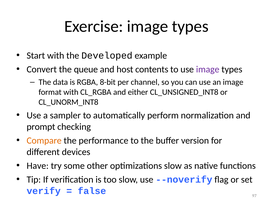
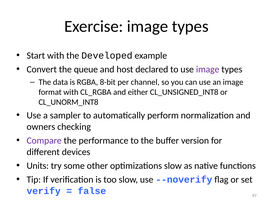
contents: contents -> declared (152, 69)
prompt: prompt -> owners (41, 127)
Compare colour: orange -> purple (44, 140)
Have: Have -> Units (38, 166)
